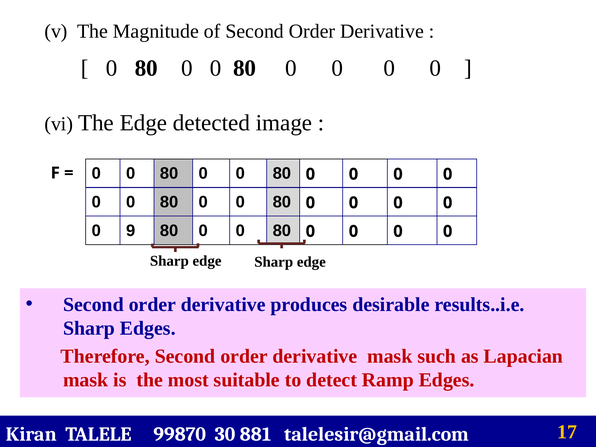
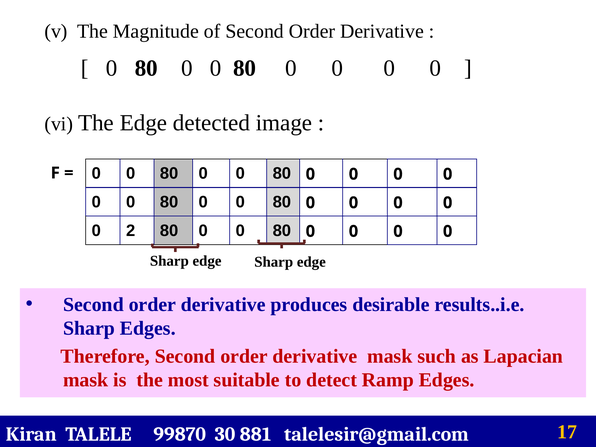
9: 9 -> 2 (131, 231)
